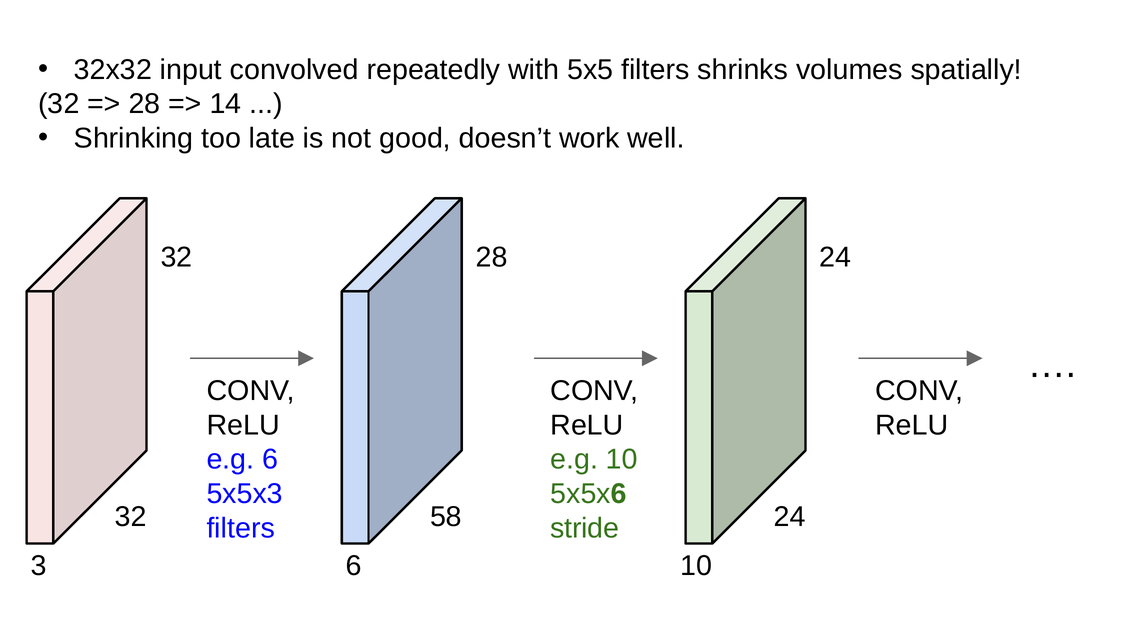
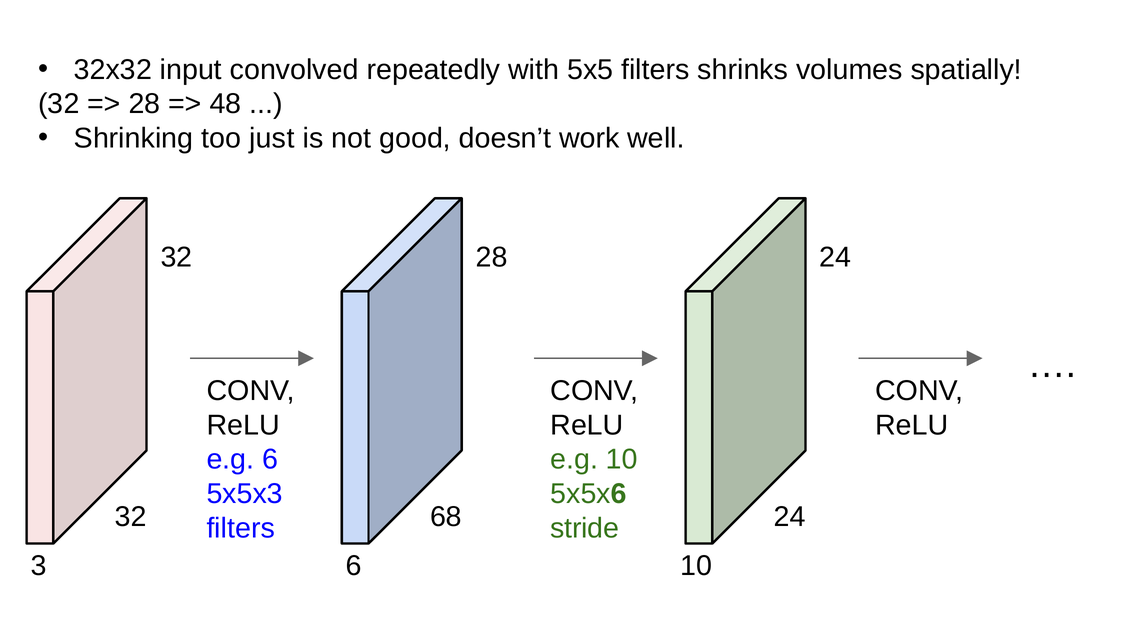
14: 14 -> 48 (226, 104)
late: late -> just (272, 139)
58: 58 -> 68 (446, 517)
